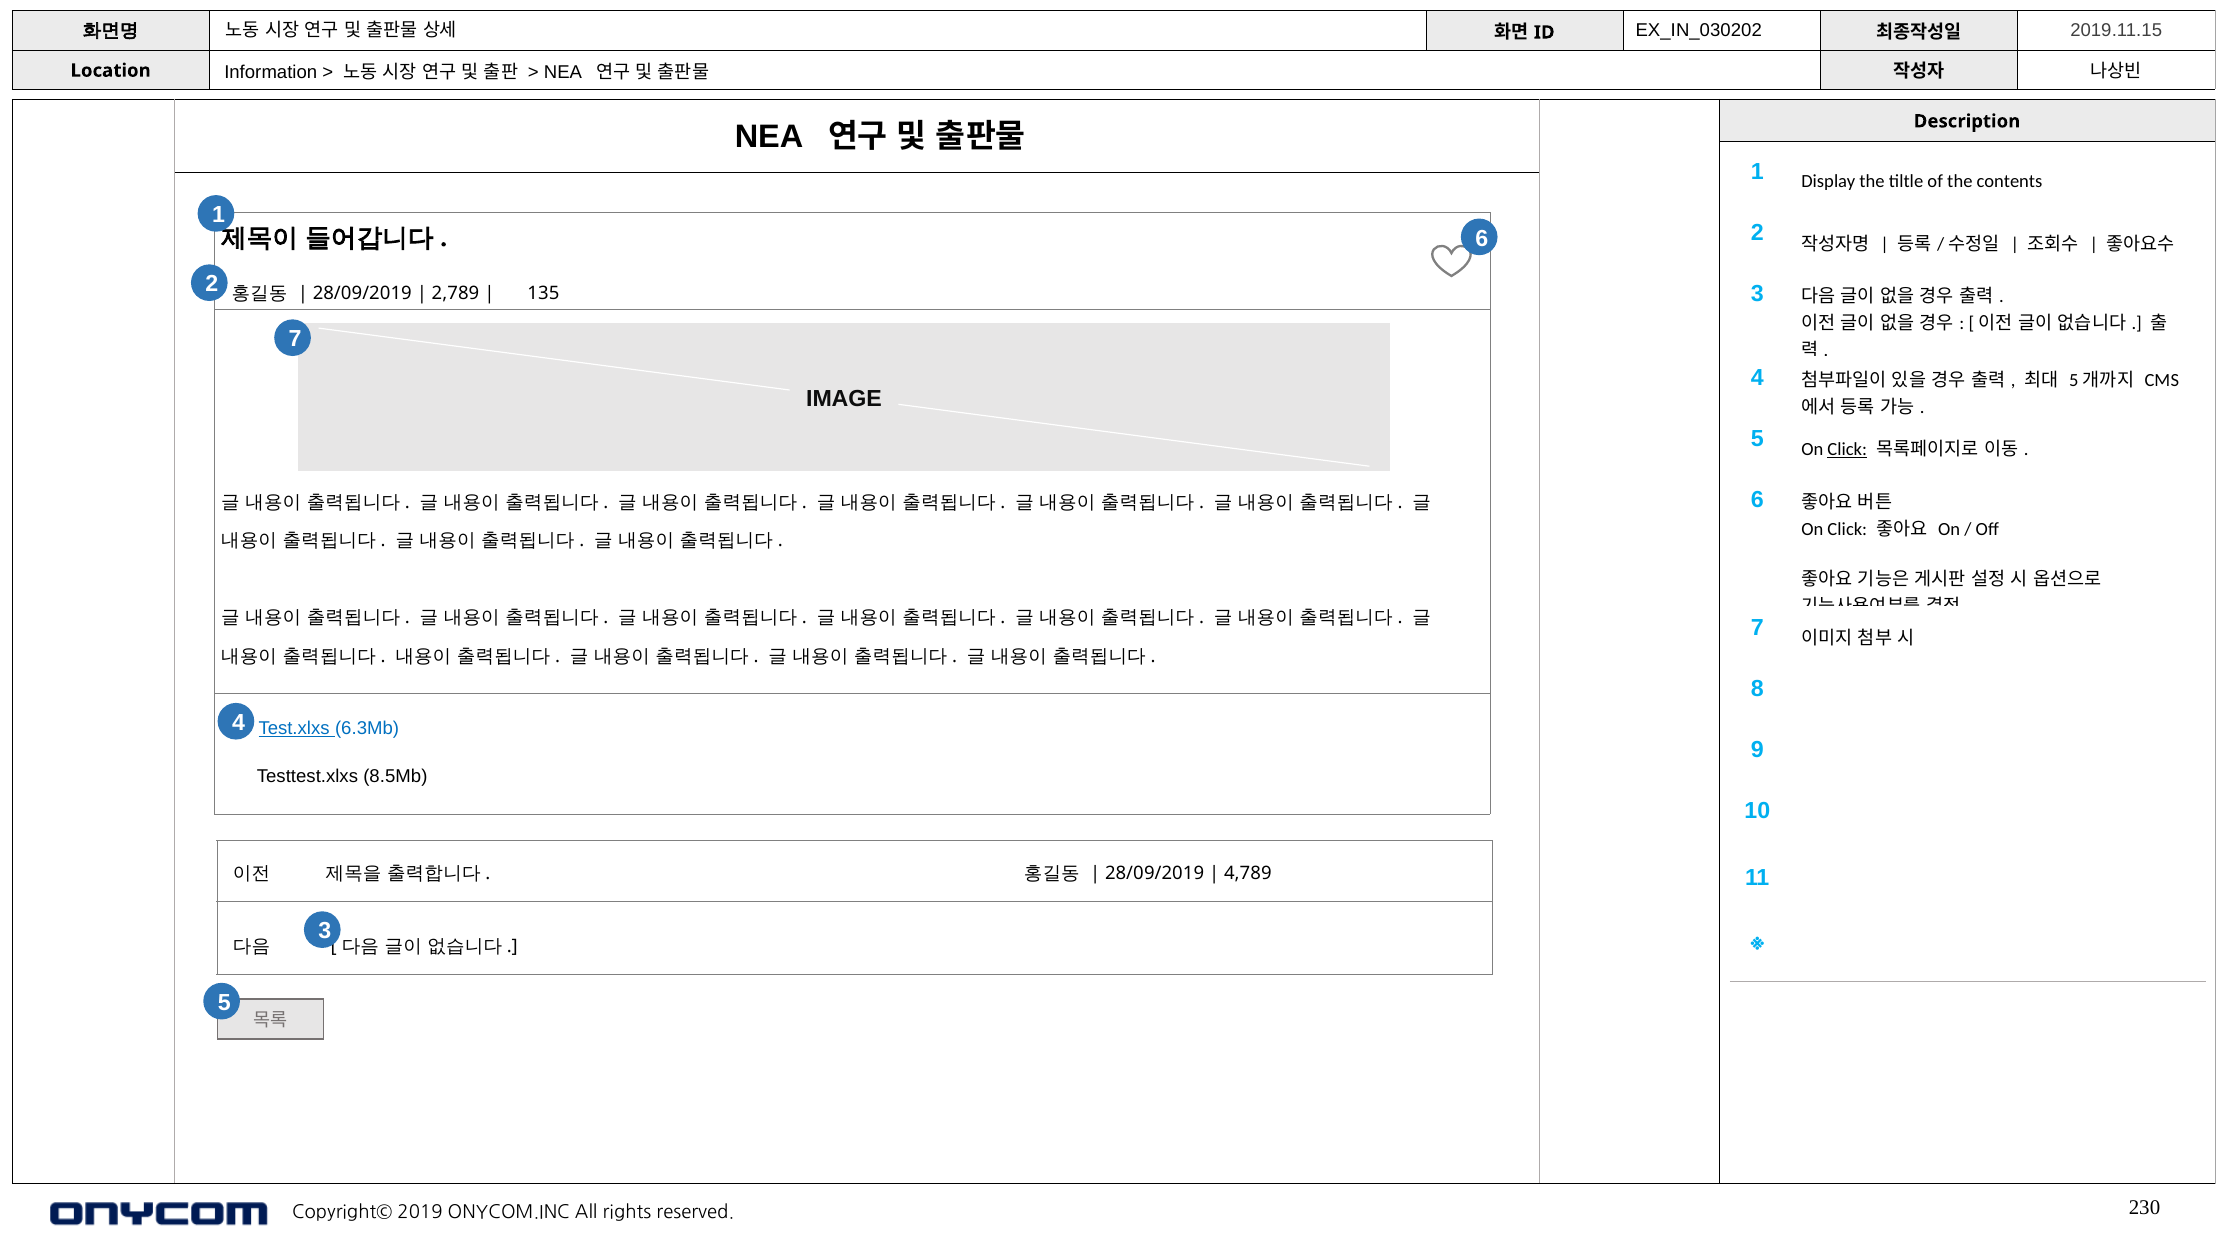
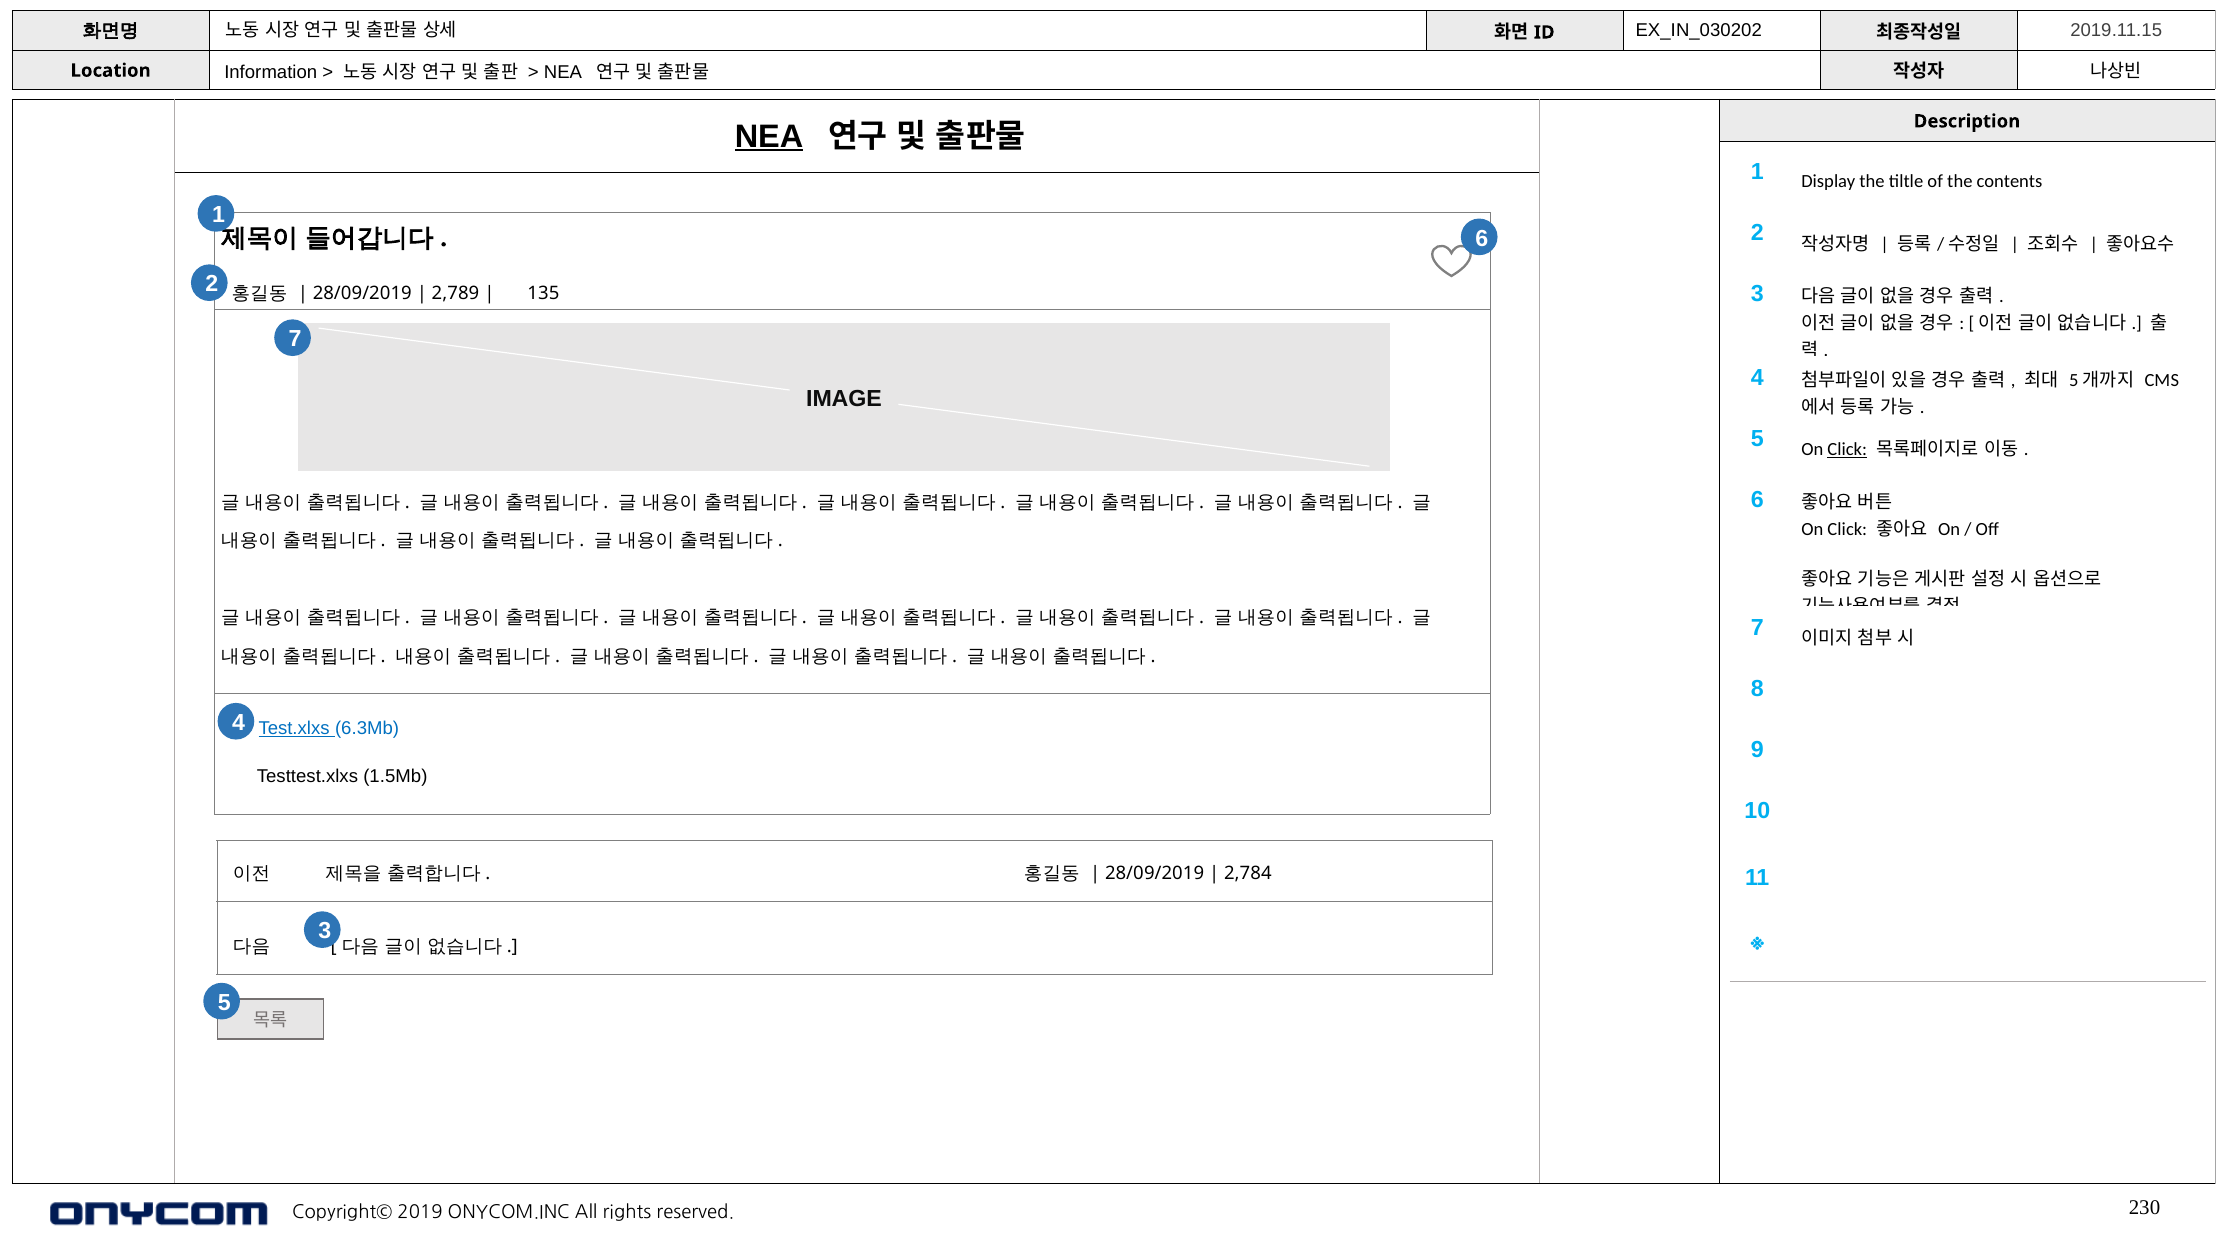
NEA underline: none -> present (769, 137)
8.5Mb: 8.5Mb -> 1.5Mb (395, 777)
4,789: 4,789 -> 2,784 (1248, 874)
